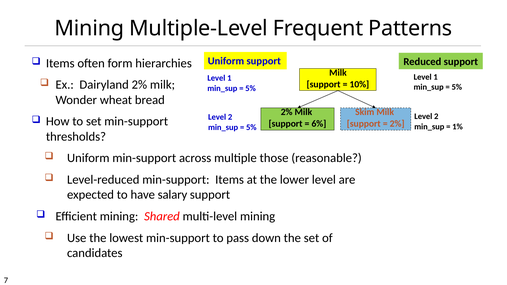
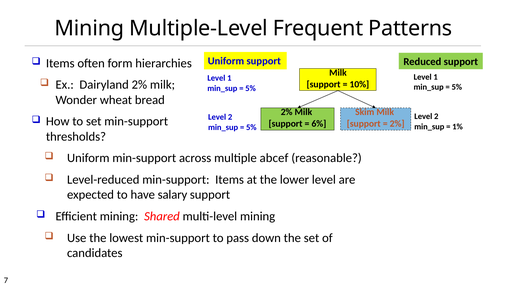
those: those -> abcef (274, 158)
